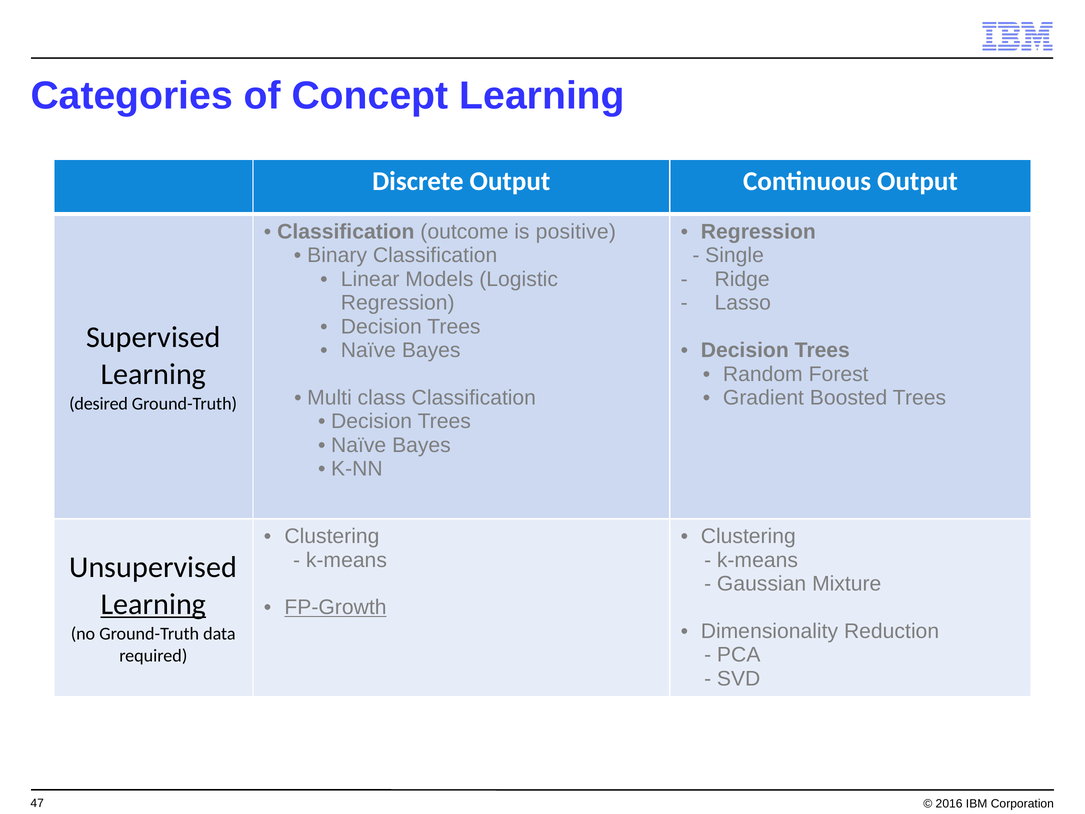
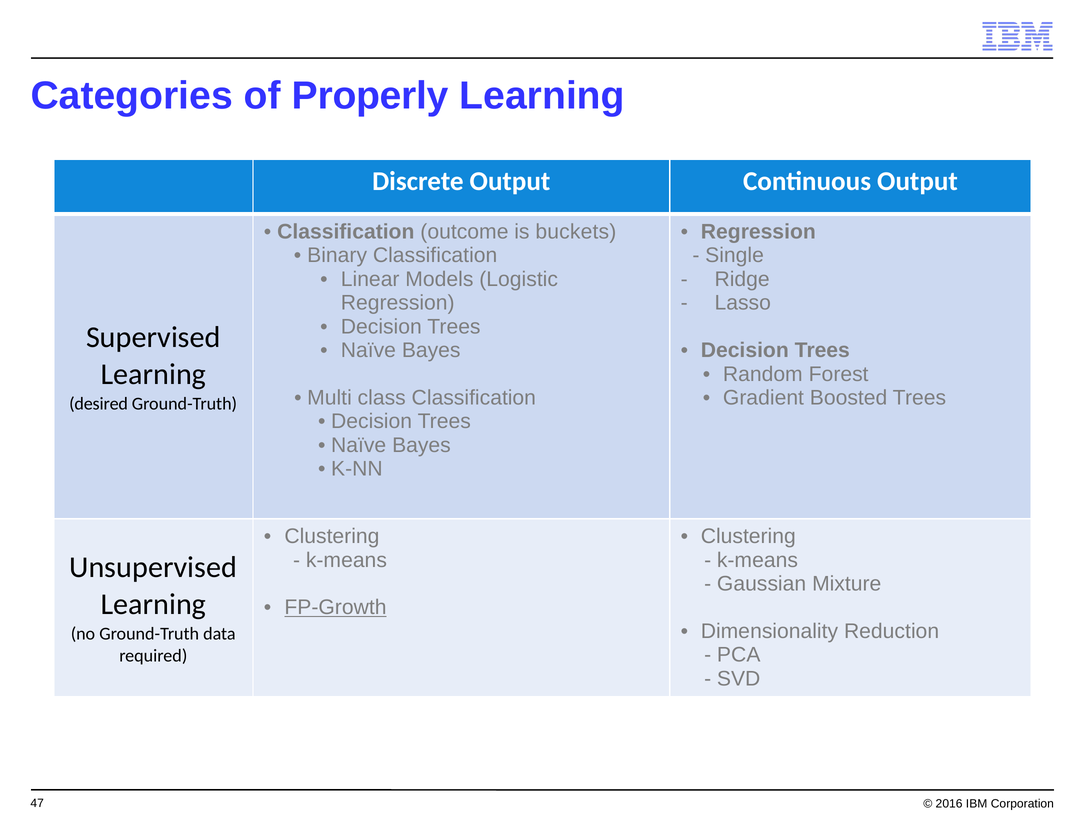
Concept: Concept -> Properly (370, 96)
positive: positive -> buckets (576, 232)
Learning underline: present -> none (153, 604)
